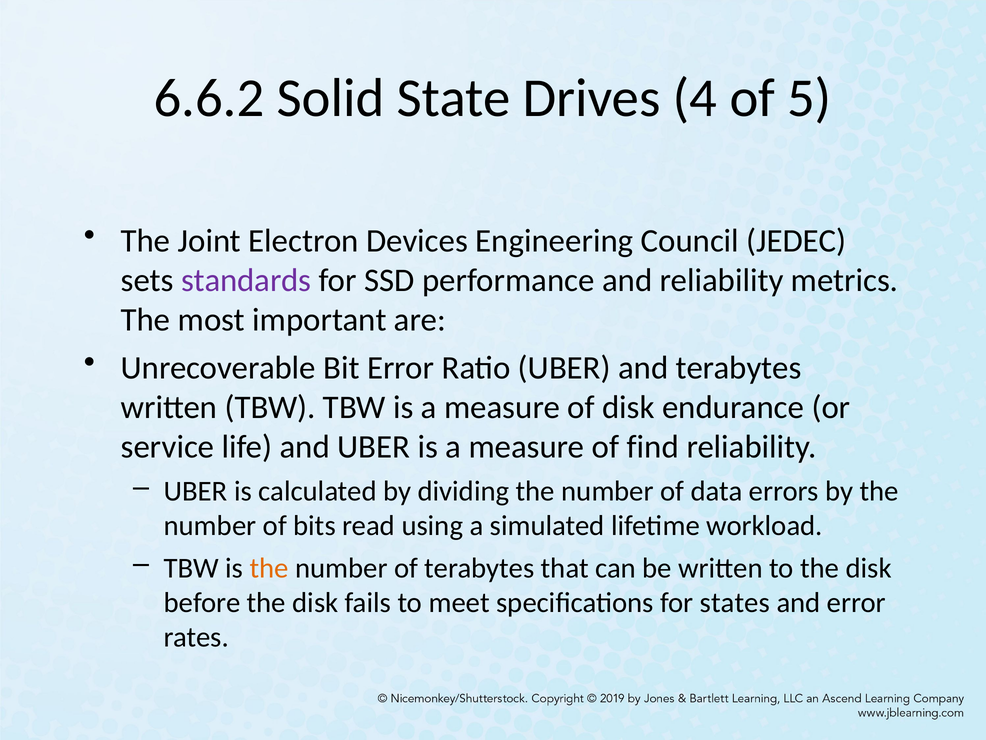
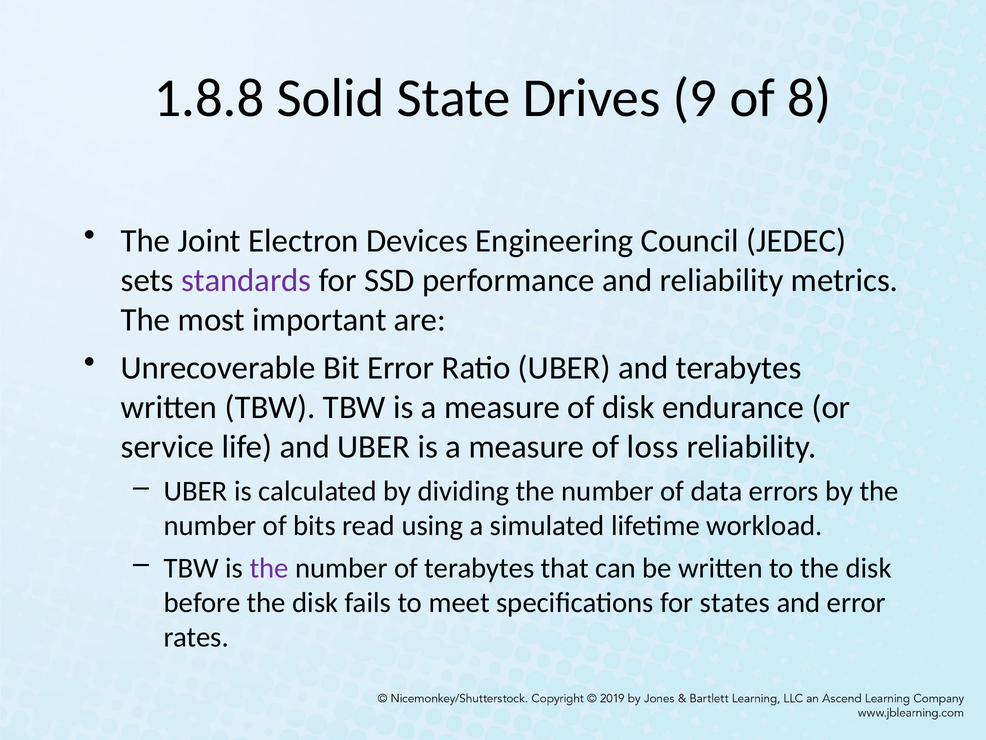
6.6.2: 6.6.2 -> 1.8.8 (209, 98)
4: 4 -> 9 (695, 98)
5: 5 -> 8 (809, 98)
find: find -> loss (653, 447)
the colour: orange -> purple (269, 568)
